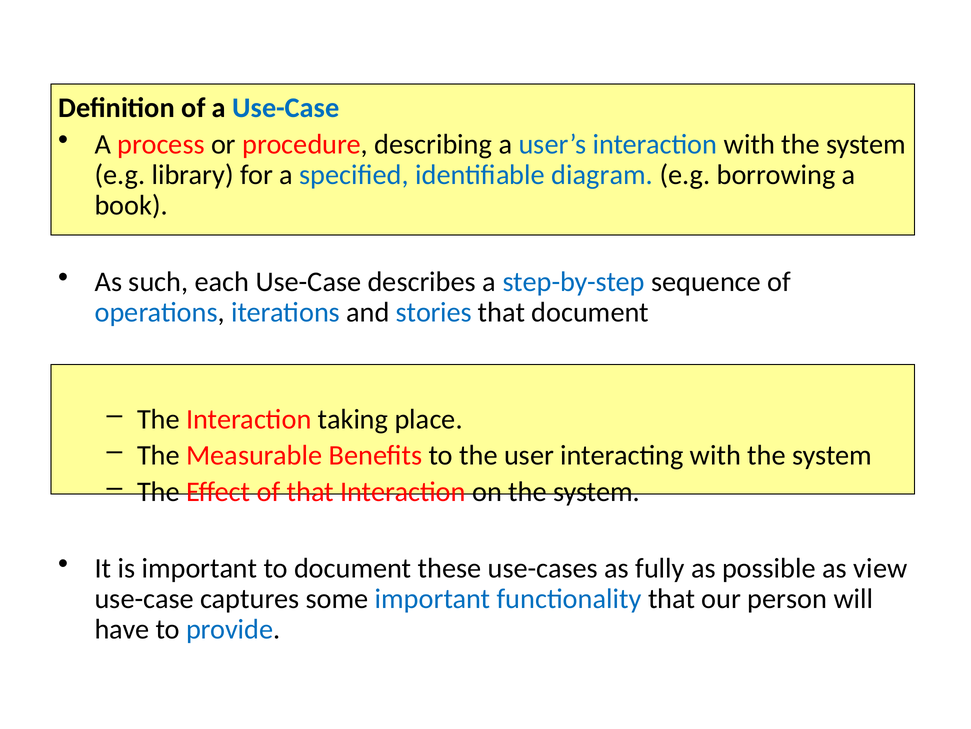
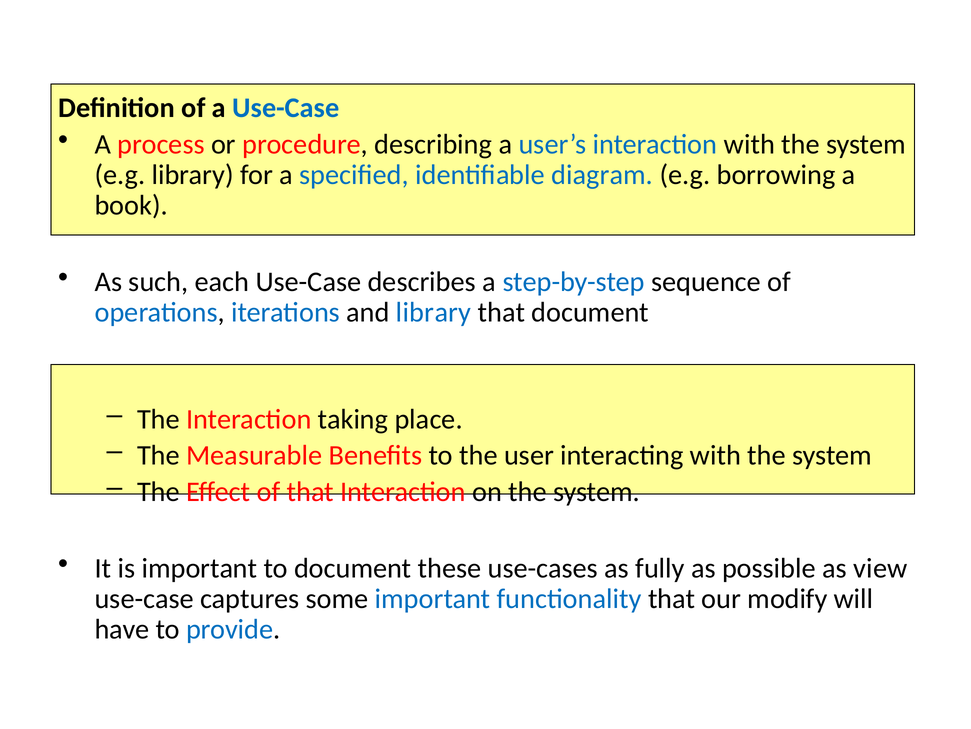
and stories: stories -> library (434, 312)
person: person -> modify (787, 598)
